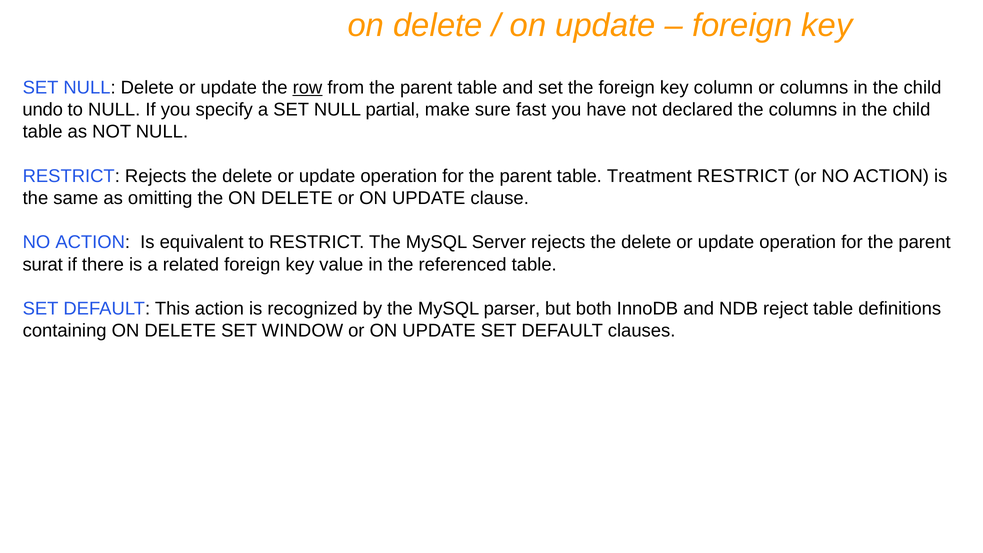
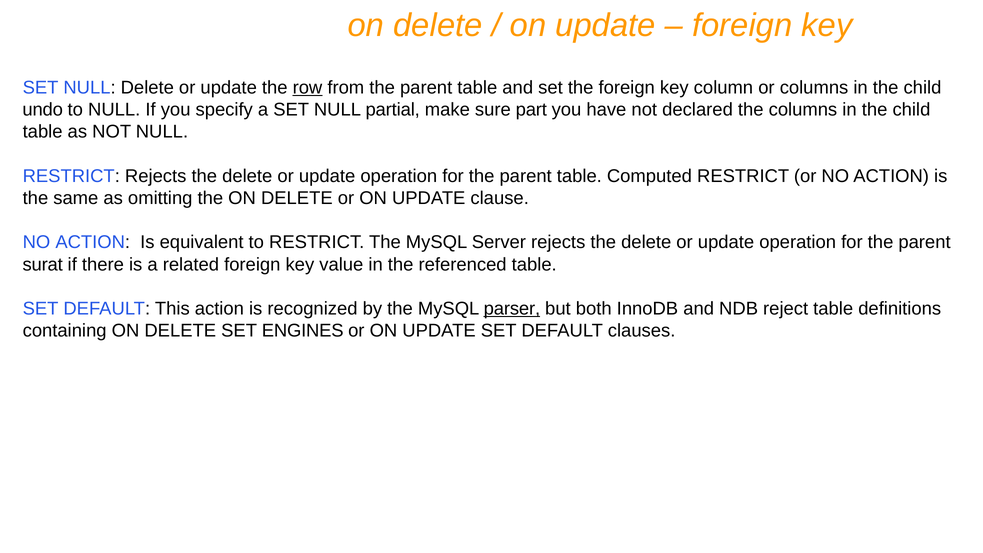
fast: fast -> part (531, 110)
Treatment: Treatment -> Computed (649, 176)
parser underline: none -> present (512, 309)
WINDOW: WINDOW -> ENGINES (303, 331)
